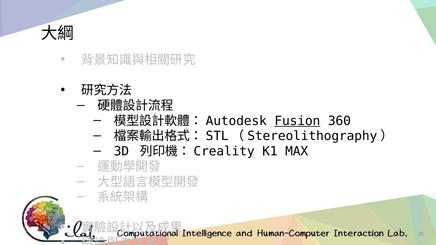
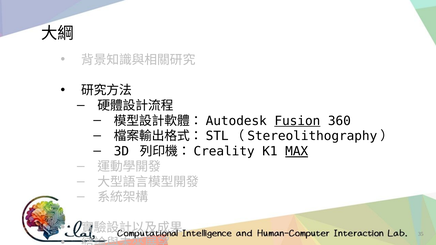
MAX underline: none -> present (297, 151)
